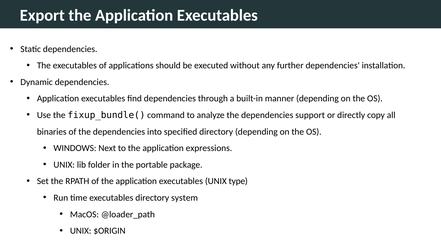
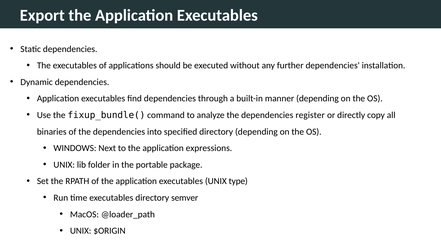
support: support -> register (310, 115)
system: system -> semver (185, 198)
